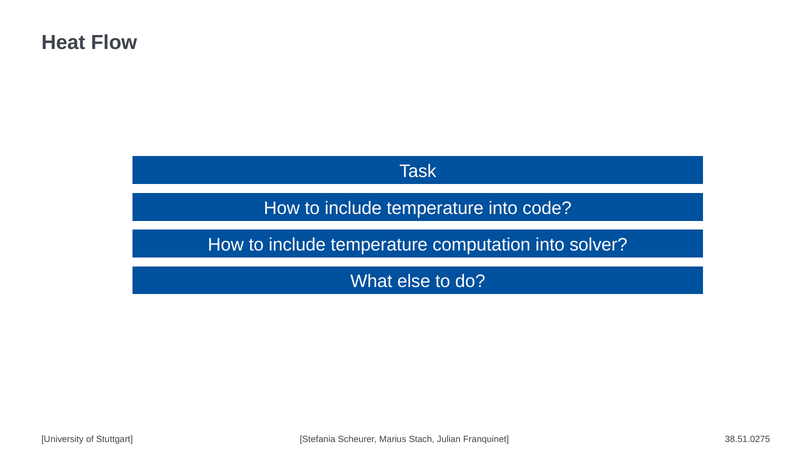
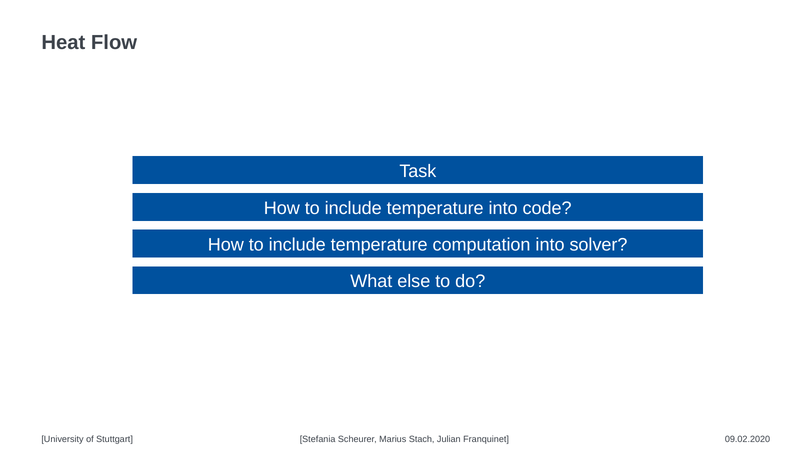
38.51.0275: 38.51.0275 -> 09.02.2020 (748, 439)
